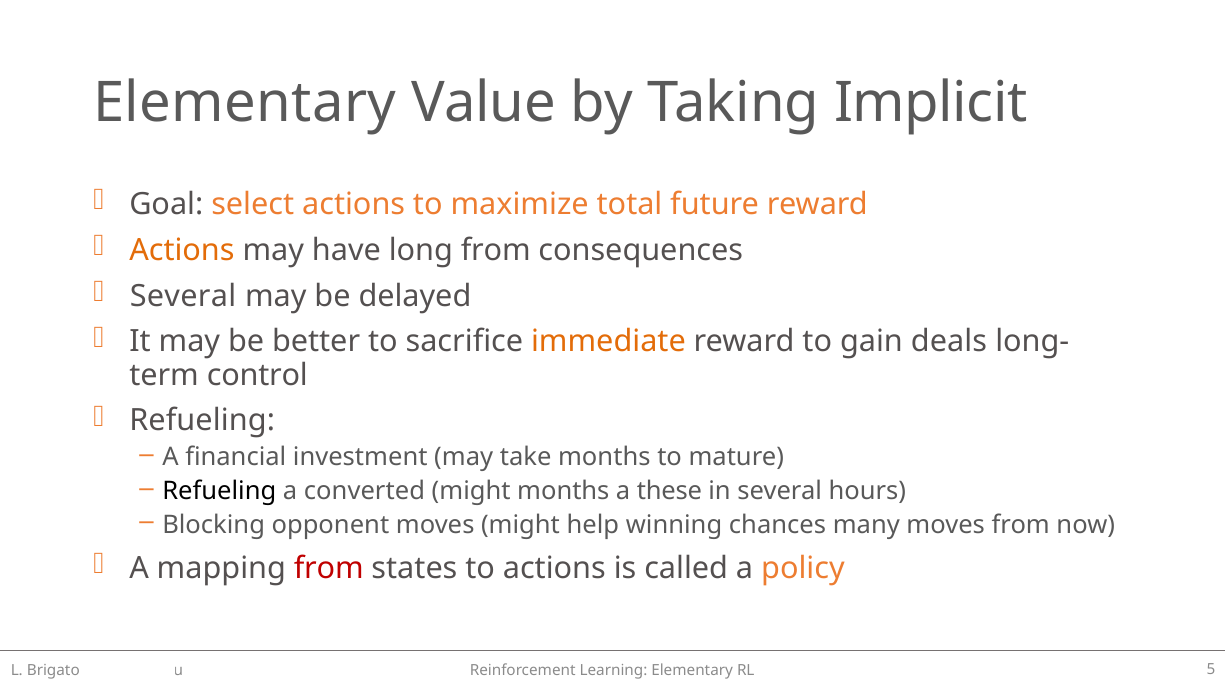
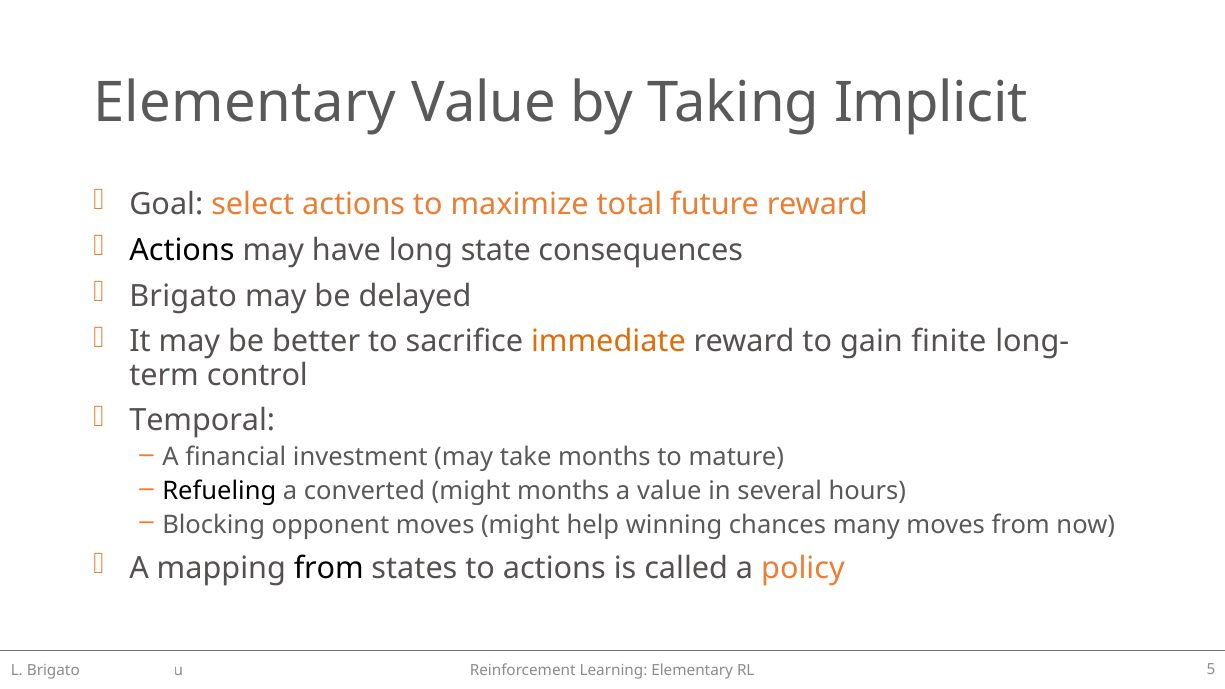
Actions colour: orange -> black (182, 250)
long from: from -> state (496, 250)
Several: Several -> Brigato (183, 296)
deals: deals -> finite (949, 342)
Refueling: Refueling -> Temporal (202, 421)
a these: these -> value (669, 491)
from colour: red -> black (329, 568)
